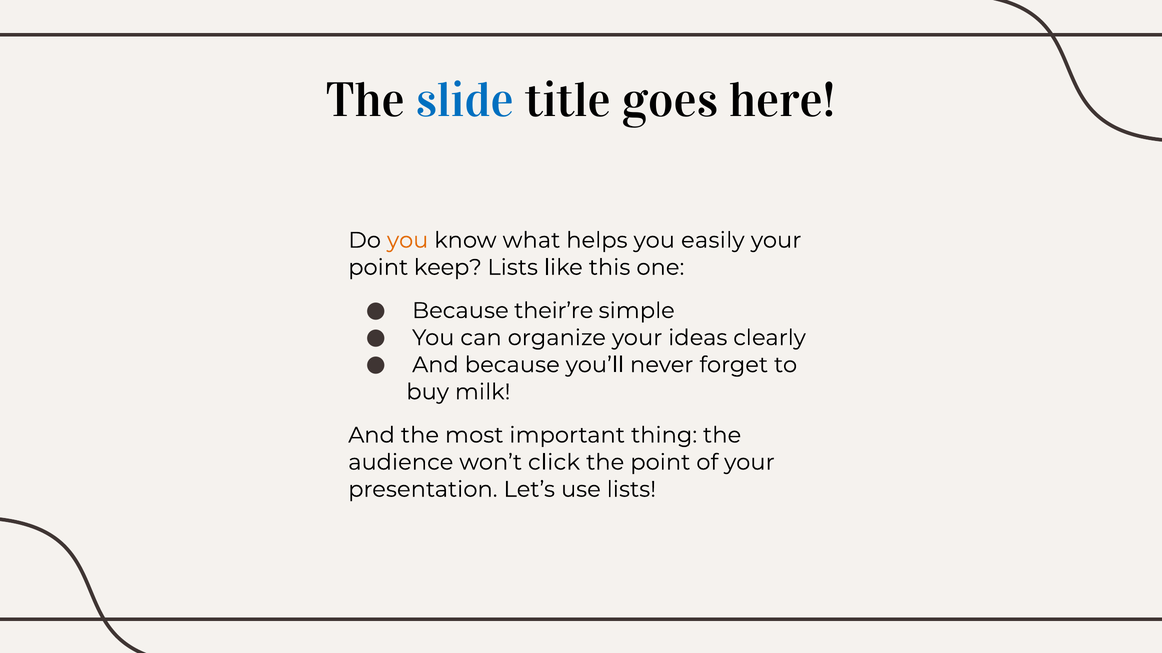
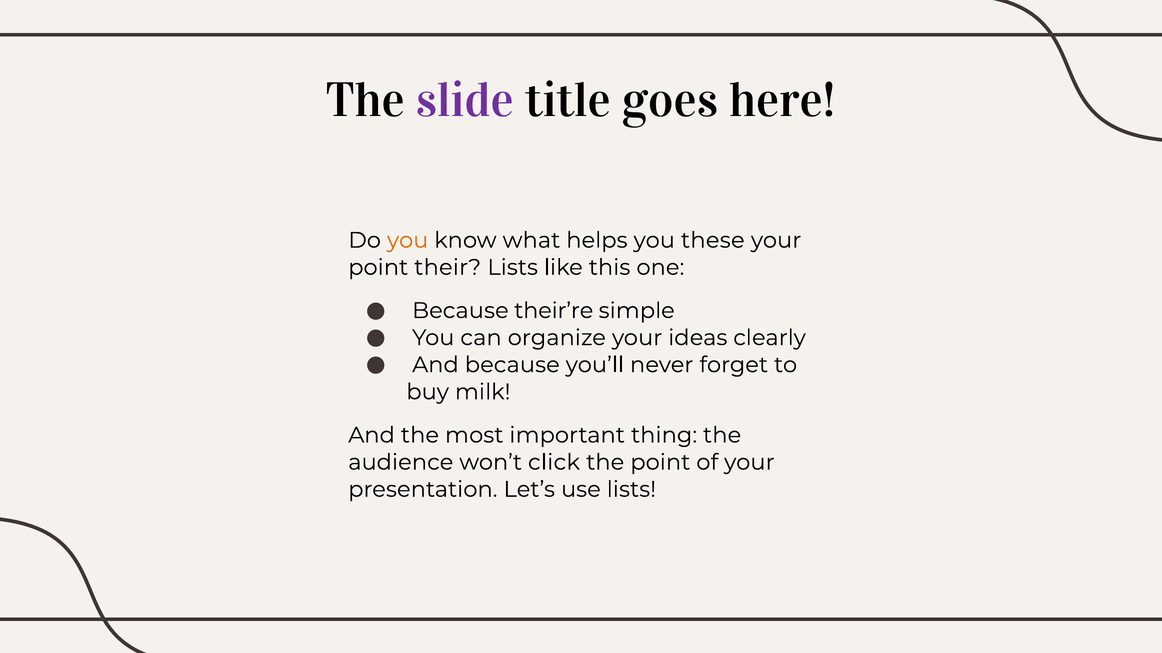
slide colour: blue -> purple (465, 101)
easily: easily -> these (713, 240)
keep: keep -> their (448, 268)
